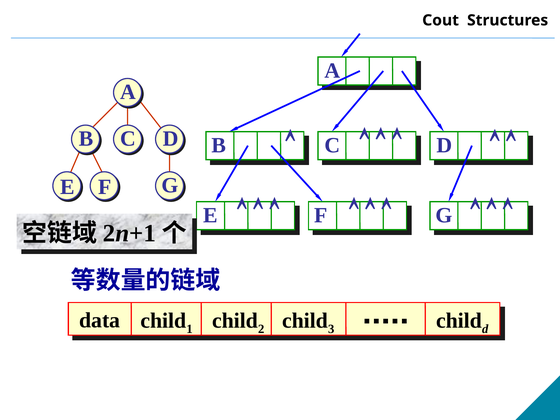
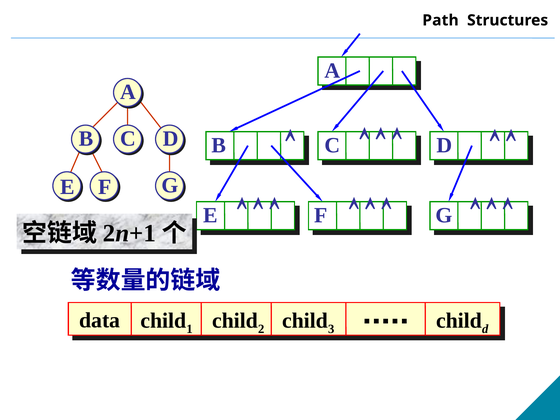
Cout: Cout -> Path (441, 20)
